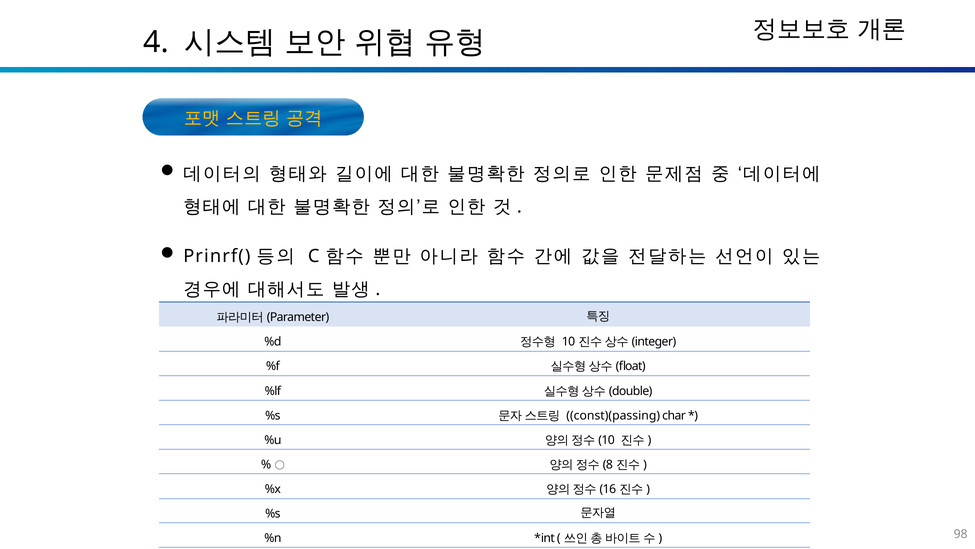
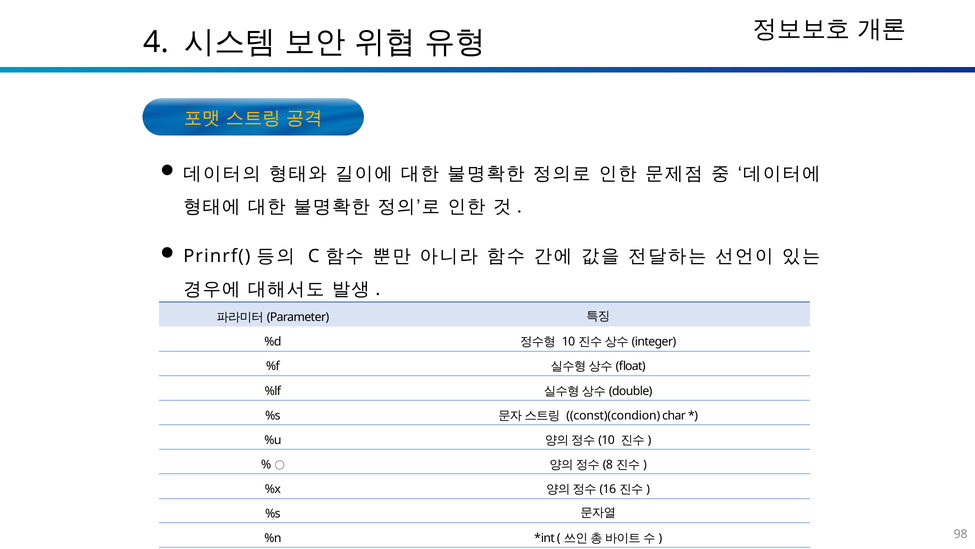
const)(passing: const)(passing -> const)(condion (613, 415)
